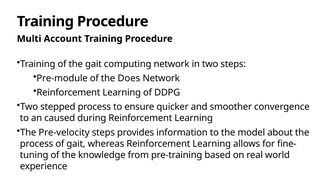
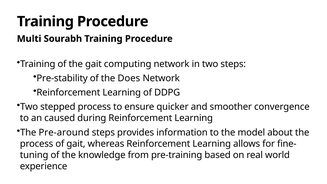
Account: Account -> Sourabh (63, 39)
Pre-module: Pre-module -> Pre-stability (62, 78)
Pre-velocity: Pre-velocity -> Pre-around (64, 132)
